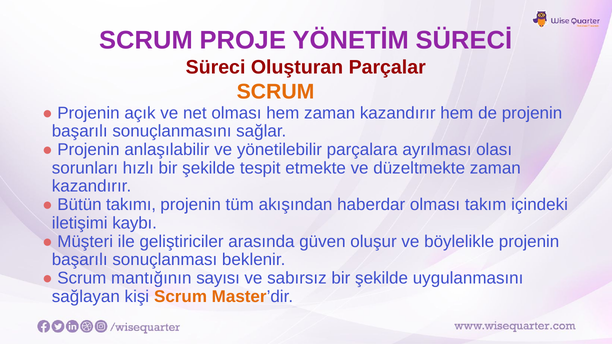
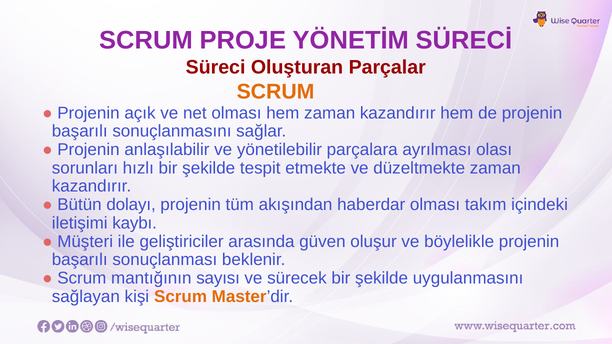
takımı: takımı -> dolayı (131, 205)
sabırsız: sabırsız -> sürecek (297, 278)
